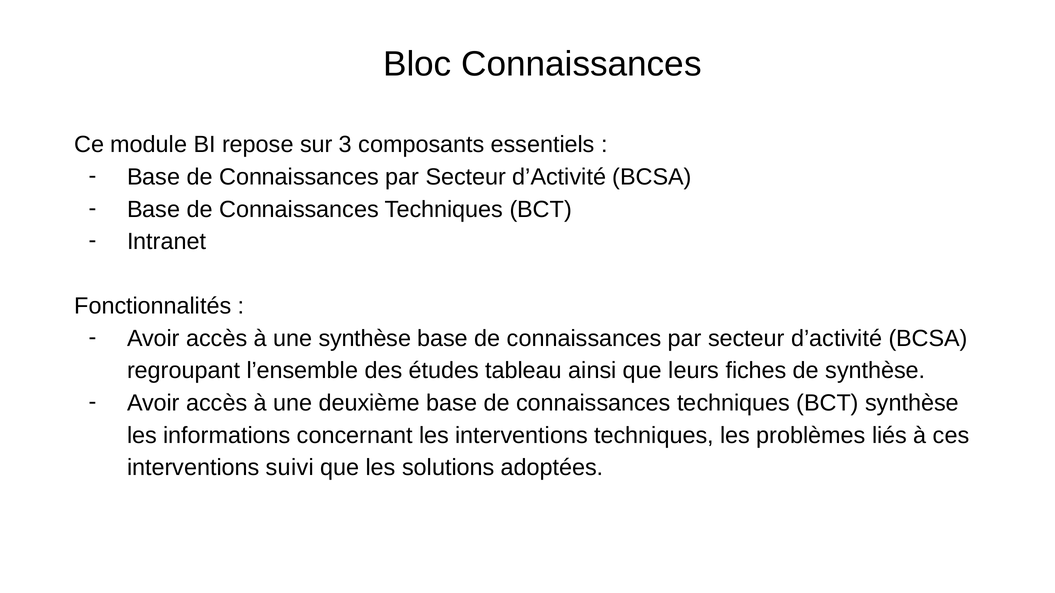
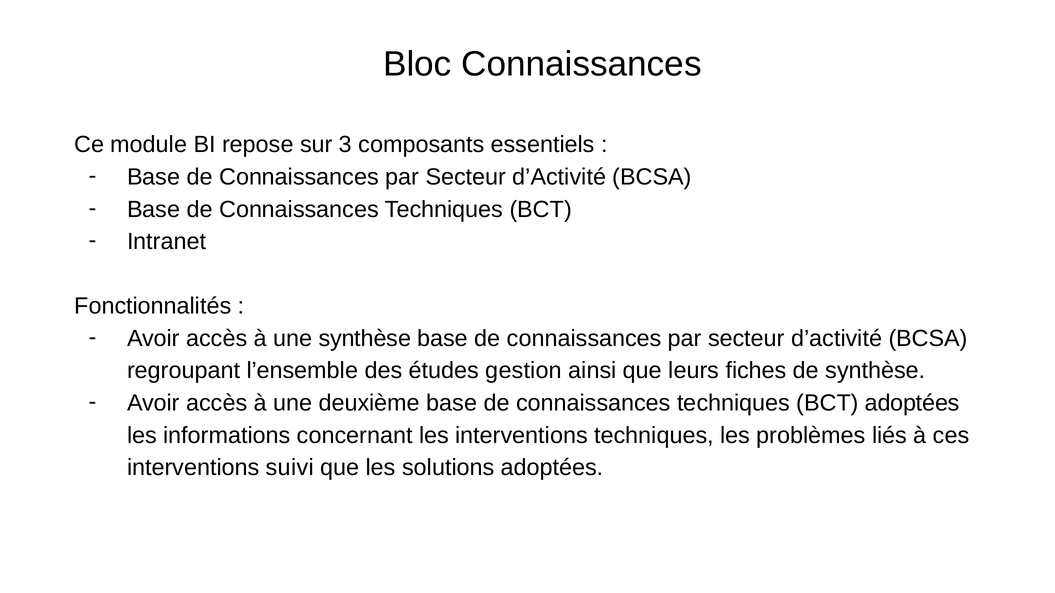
tableau: tableau -> gestion (524, 371)
BCT synthèse: synthèse -> adoptées (912, 403)
